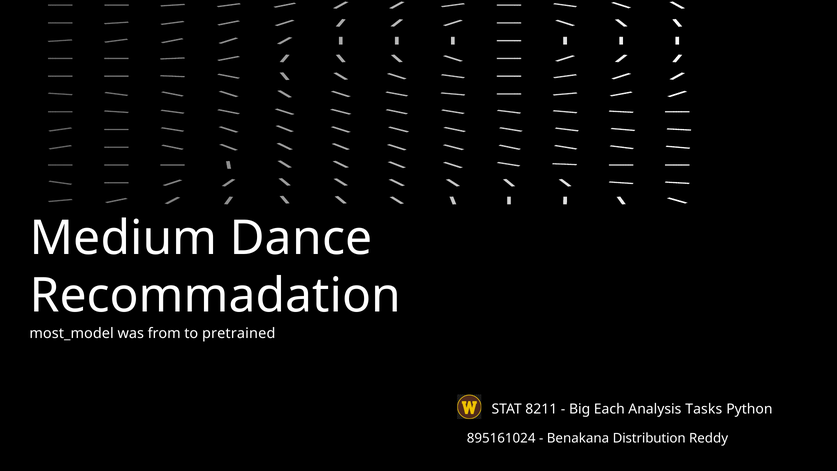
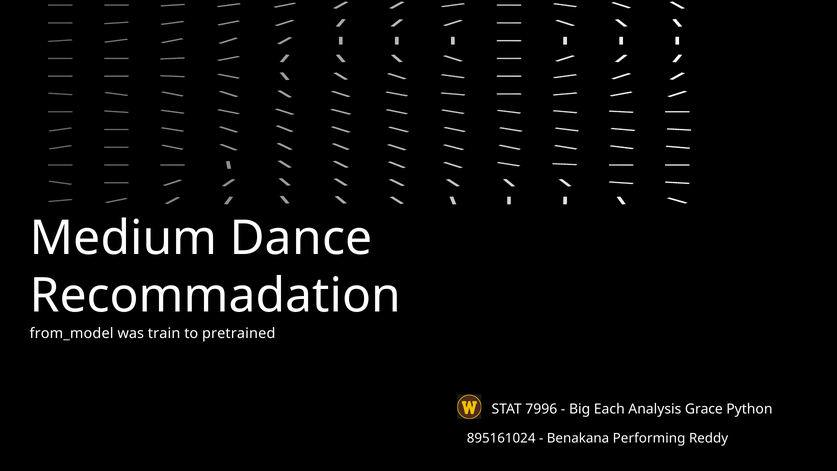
most_model: most_model -> from_model (72, 334)
from: from -> train (164, 334)
8211: 8211 -> 7996 (541, 409)
Tasks: Tasks -> Grace (704, 409)
Distribution: Distribution -> Performing (649, 438)
